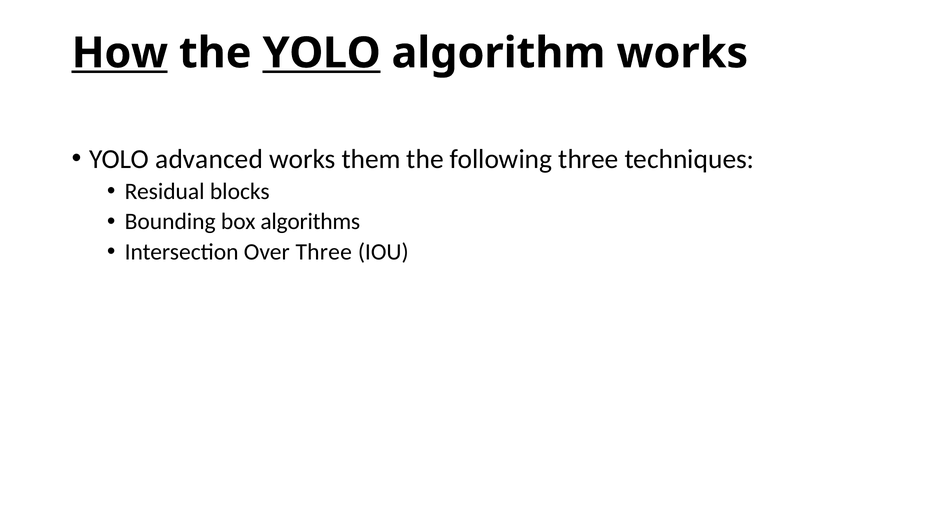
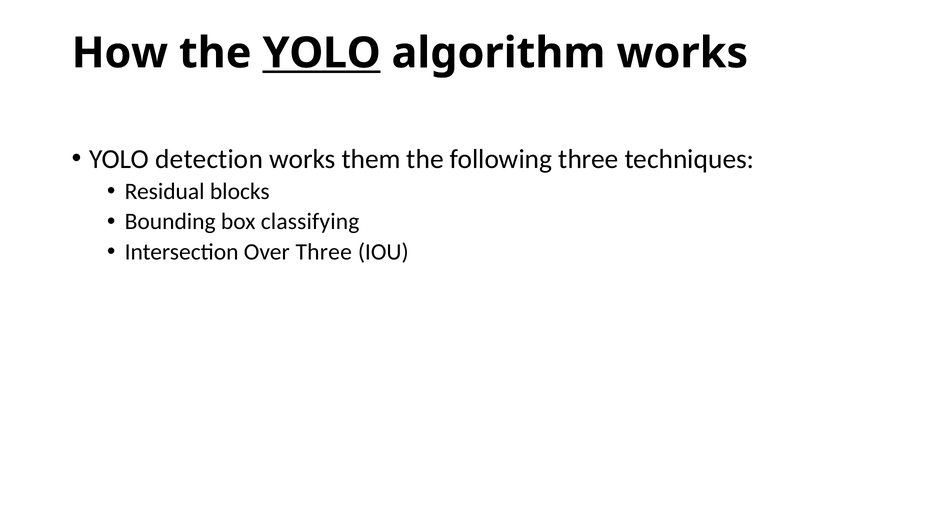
How underline: present -> none (120, 53)
advanced: advanced -> detection (209, 159)
algorithms: algorithms -> classifying (310, 222)
